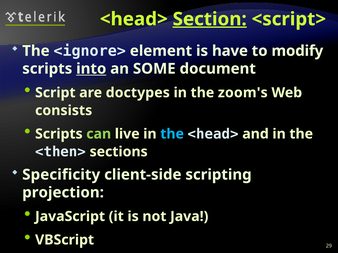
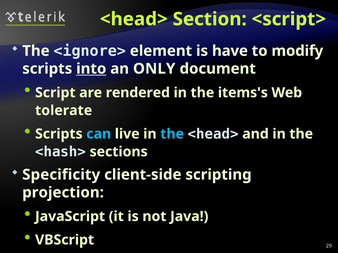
Section underline: present -> none (210, 19)
SOME: SOME -> ONLY (154, 69)
doctypes: doctypes -> rendered (138, 93)
zoom's: zoom's -> items's (243, 93)
consists: consists -> tolerate (64, 111)
can colour: light green -> light blue (99, 134)
<then>: <then> -> <hash> (60, 152)
